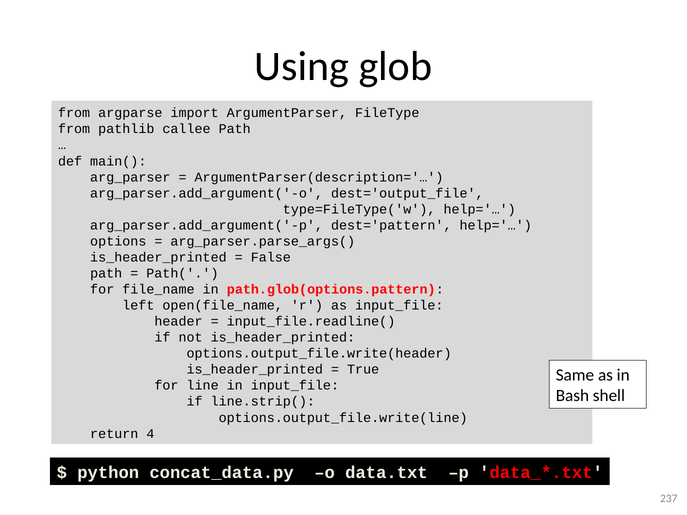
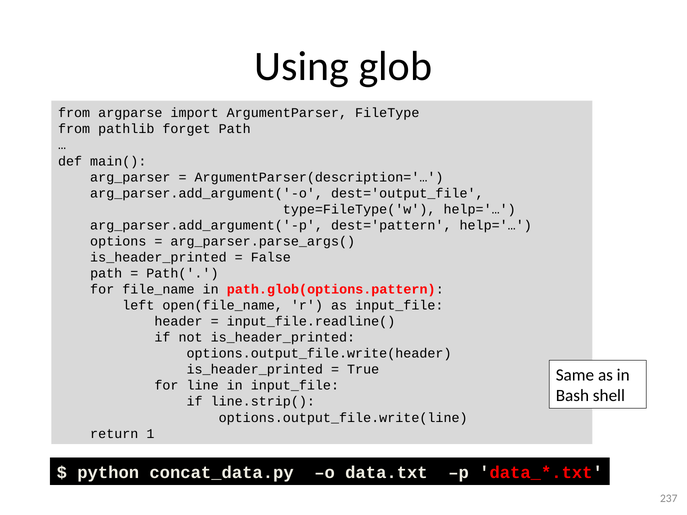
callee: callee -> forget (186, 129)
4: 4 -> 1 (150, 434)
